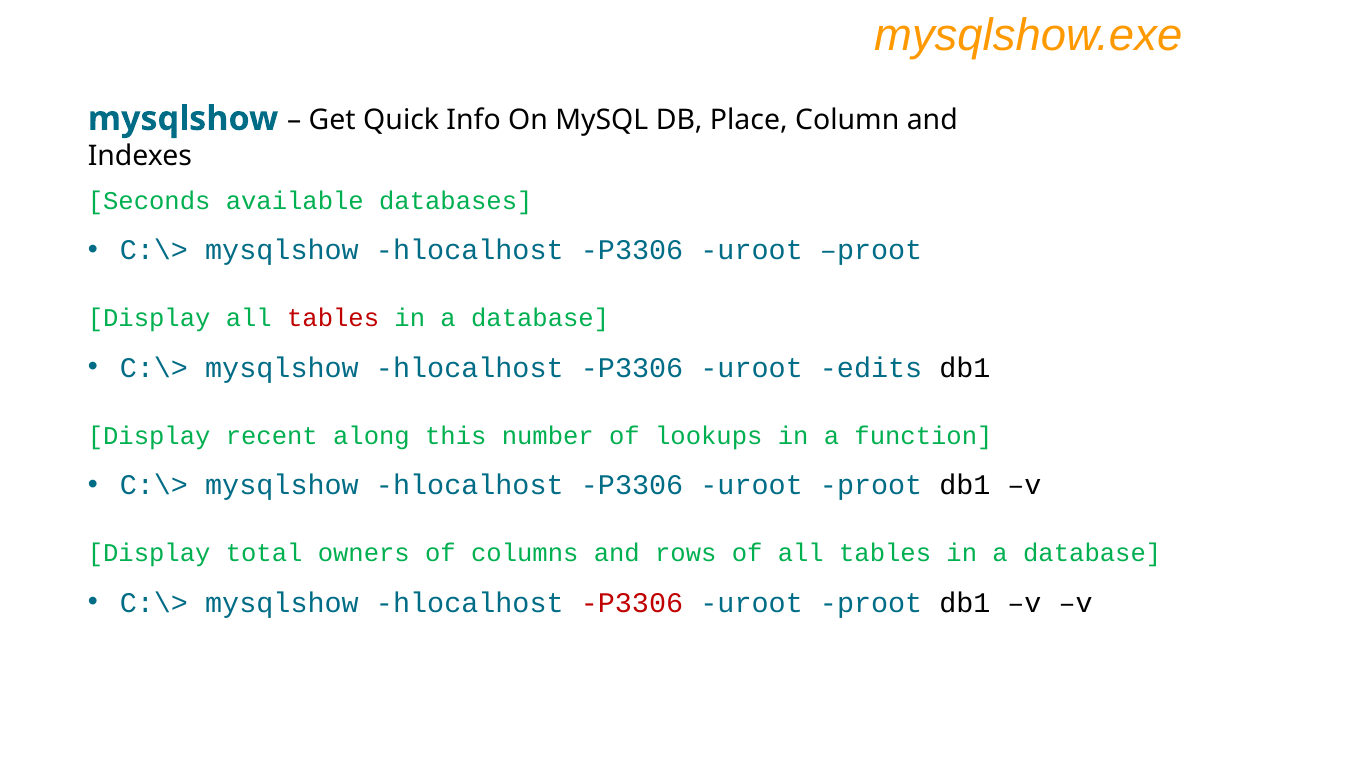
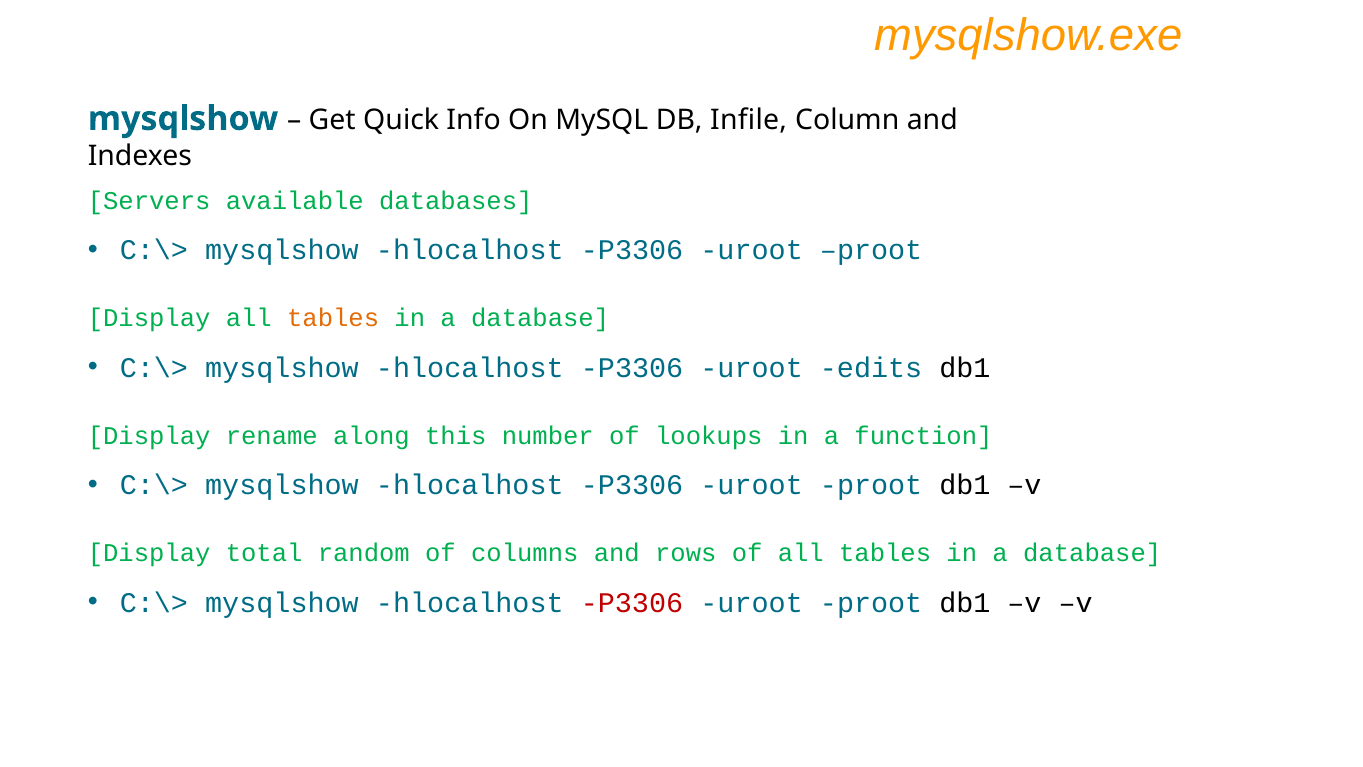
Place: Place -> Infile (749, 121)
Seconds: Seconds -> Servers (149, 201)
tables colour: red -> orange (333, 318)
recent: recent -> rename (272, 436)
owners: owners -> random (364, 553)
